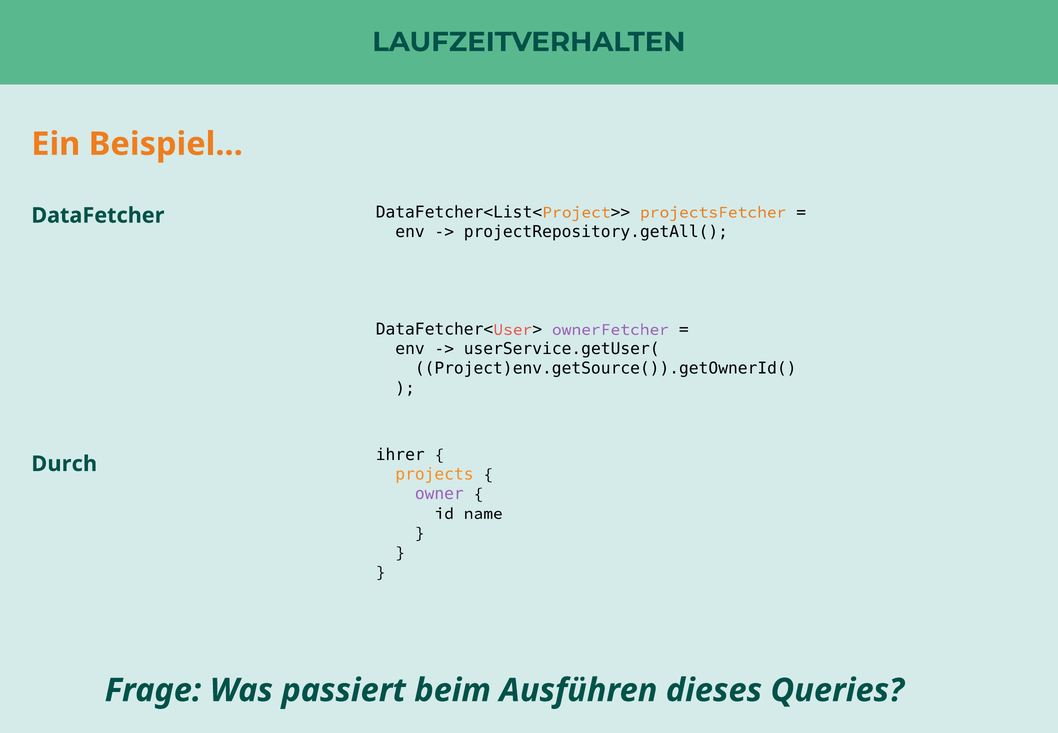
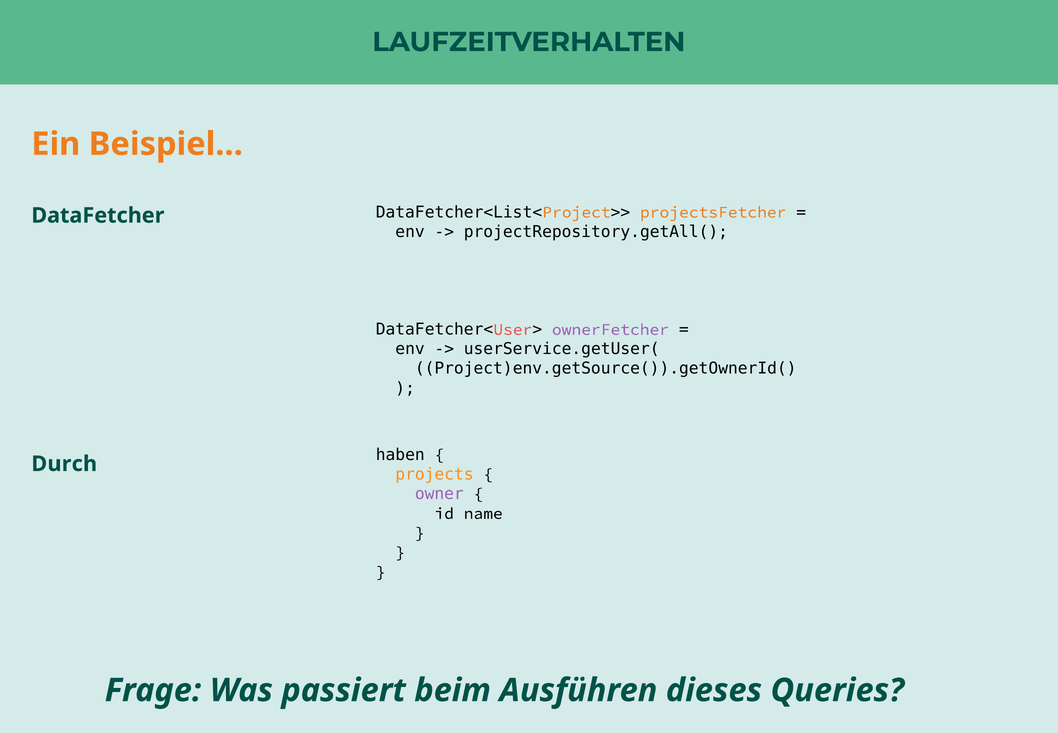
ihrer: ihrer -> haben (400, 455)
